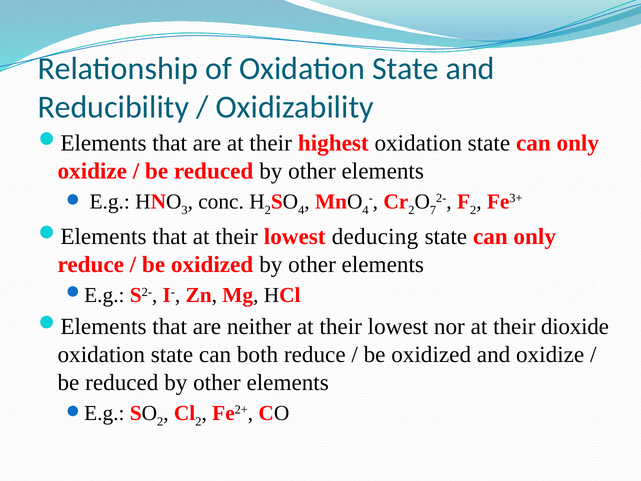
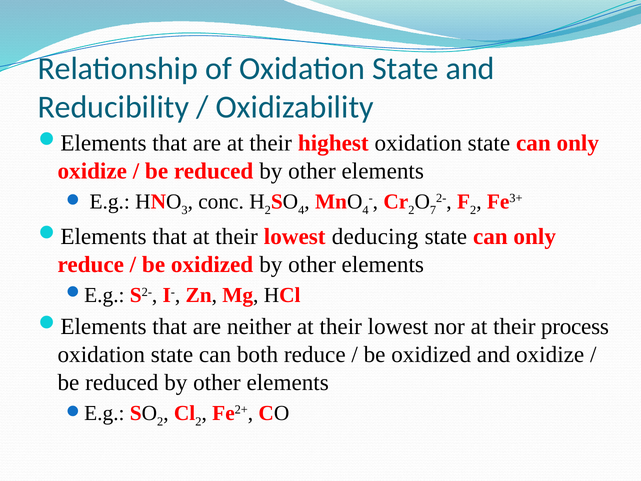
dioxide: dioxide -> process (575, 327)
